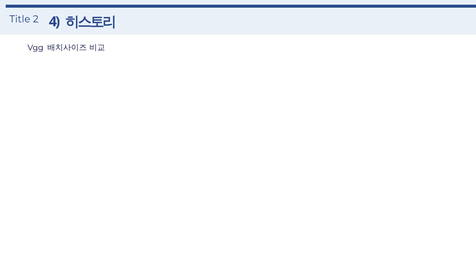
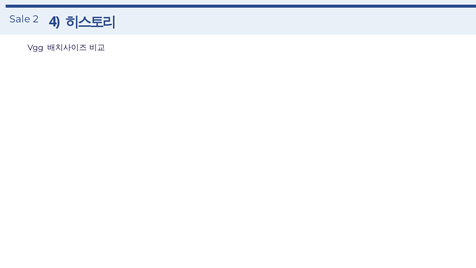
Title: Title -> Sale (20, 19)
